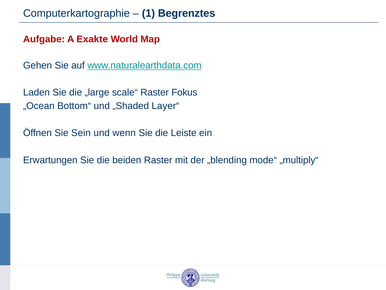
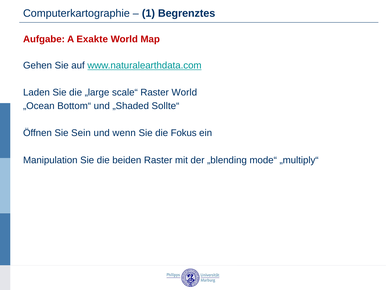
Raster Fokus: Fokus -> World (184, 92)
Layer“: Layer“ -> Sollte“ (165, 106)
Leiste: Leiste -> Fokus (184, 133)
Erwartungen: Erwartungen -> Manipulation (50, 160)
